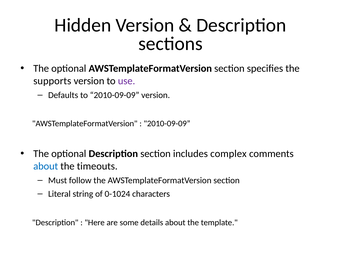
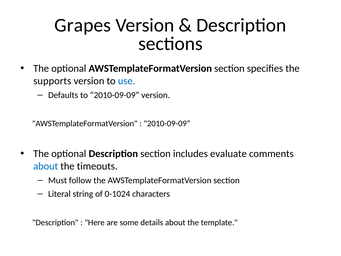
Hidden: Hidden -> Grapes (83, 25)
use colour: purple -> blue (127, 81)
complex: complex -> evaluate (228, 154)
